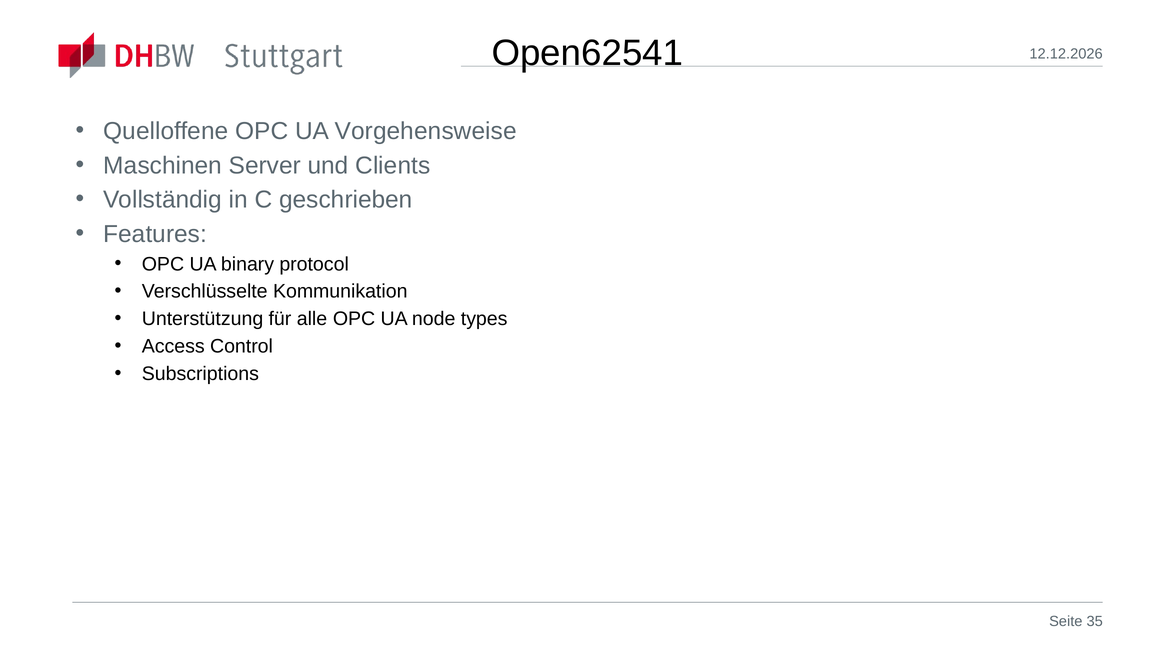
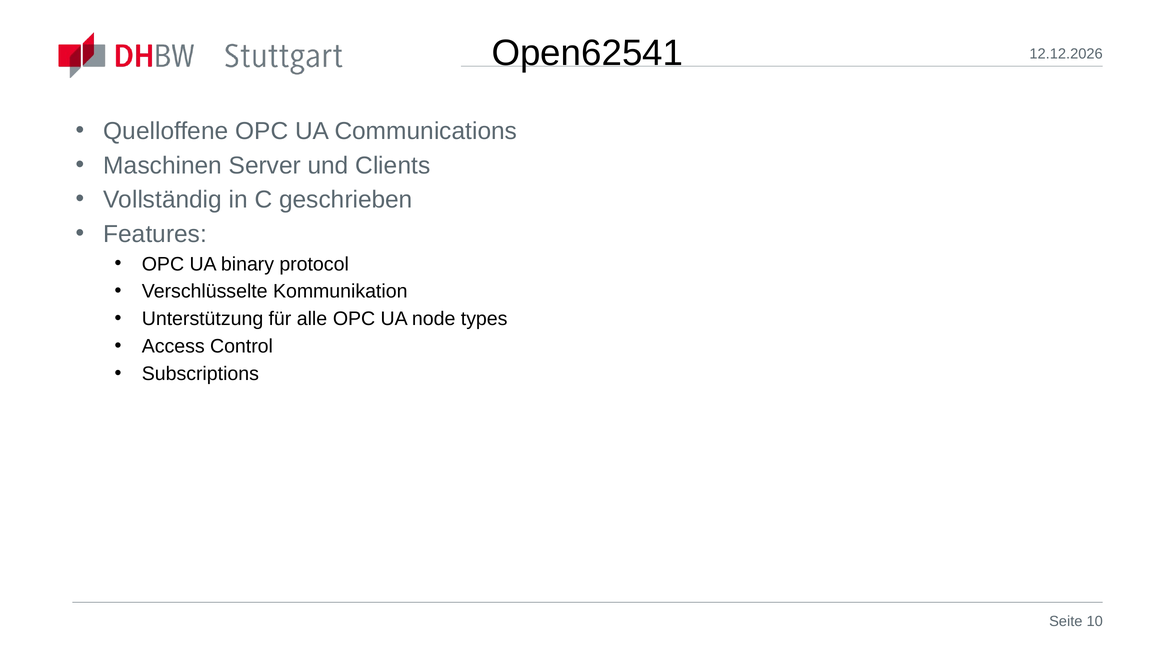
Vorgehensweise: Vorgehensweise -> Communications (426, 131)
35: 35 -> 10 (1095, 621)
